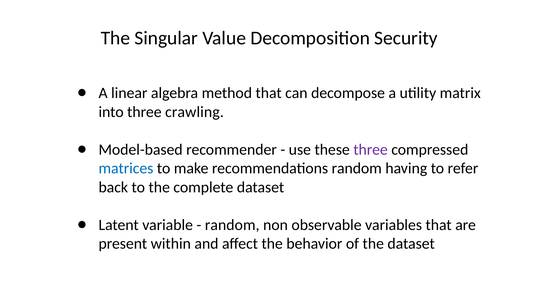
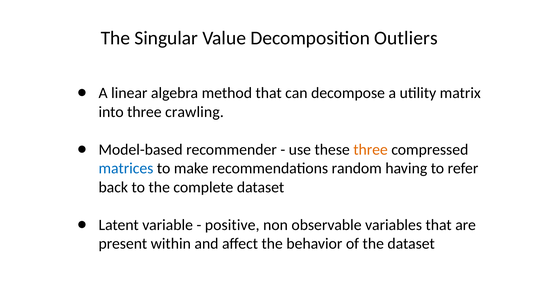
Security: Security -> Outliers (406, 38)
three colour: purple -> orange (371, 150)
random: random -> positive (232, 225)
